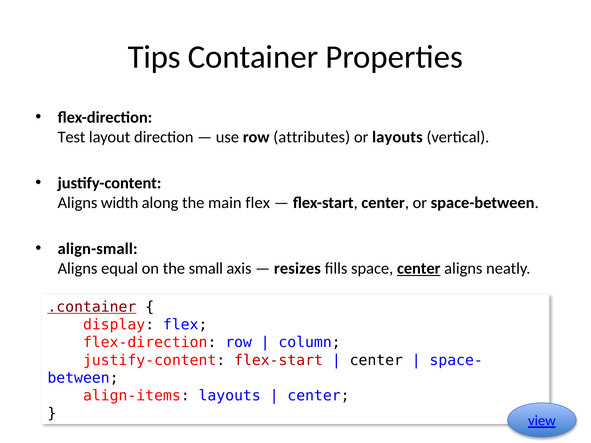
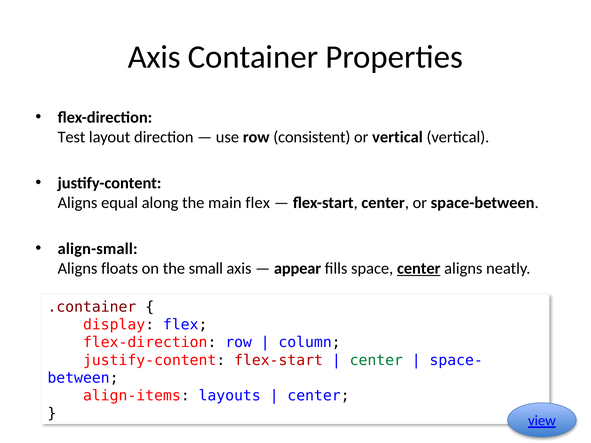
Tips: Tips -> Axis (154, 57)
attributes: attributes -> consistent (312, 137)
or layouts: layouts -> vertical (397, 137)
width: width -> equal (120, 203)
equal: equal -> floats (120, 268)
resizes: resizes -> appear (298, 268)
.container underline: present -> none (92, 307)
center colour: black -> green (376, 360)
